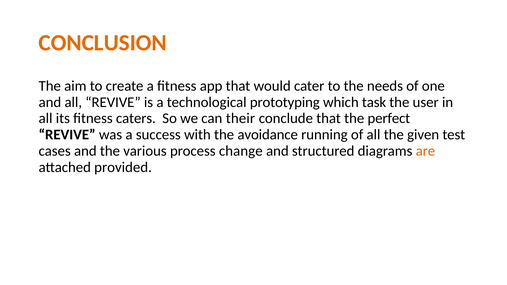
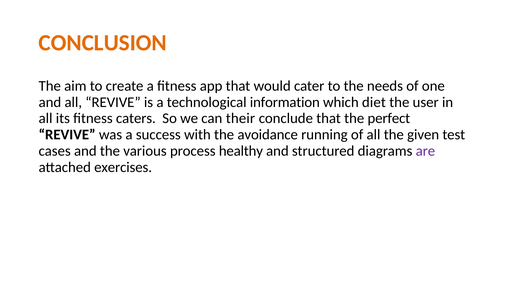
prototyping: prototyping -> information (285, 102)
task: task -> diet (374, 102)
change: change -> healthy (241, 151)
are colour: orange -> purple (425, 151)
provided: provided -> exercises (123, 167)
